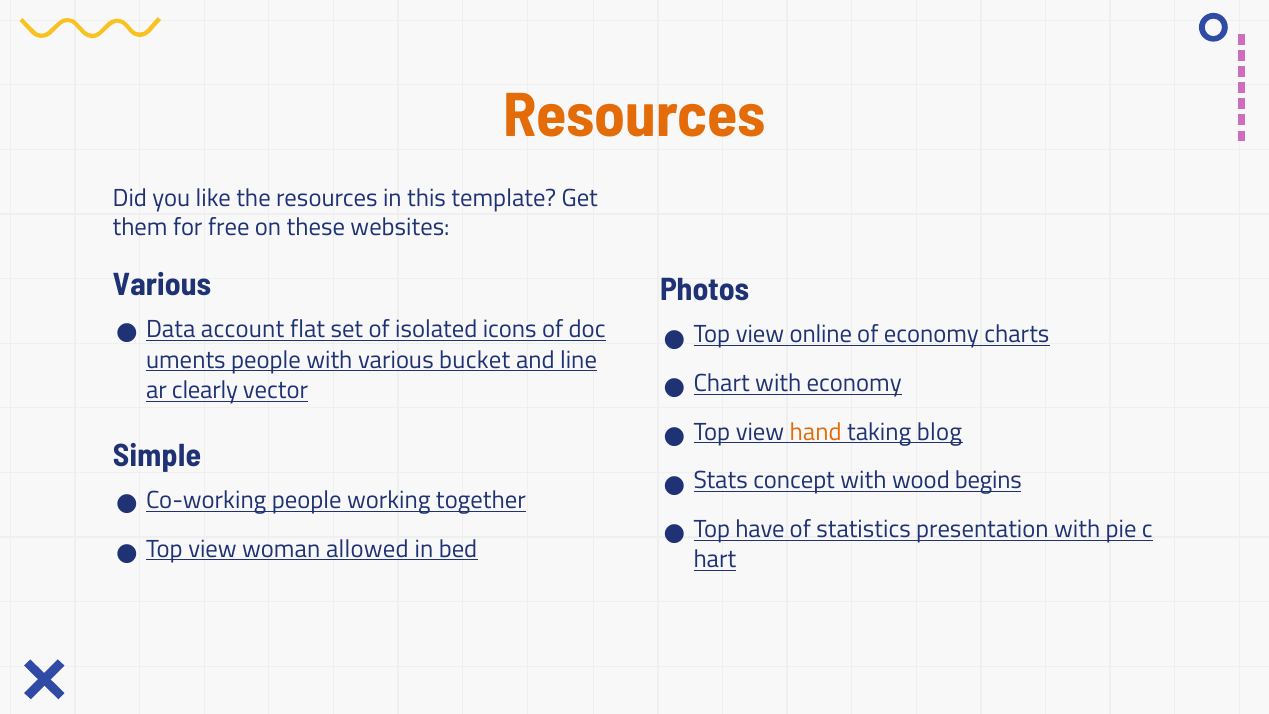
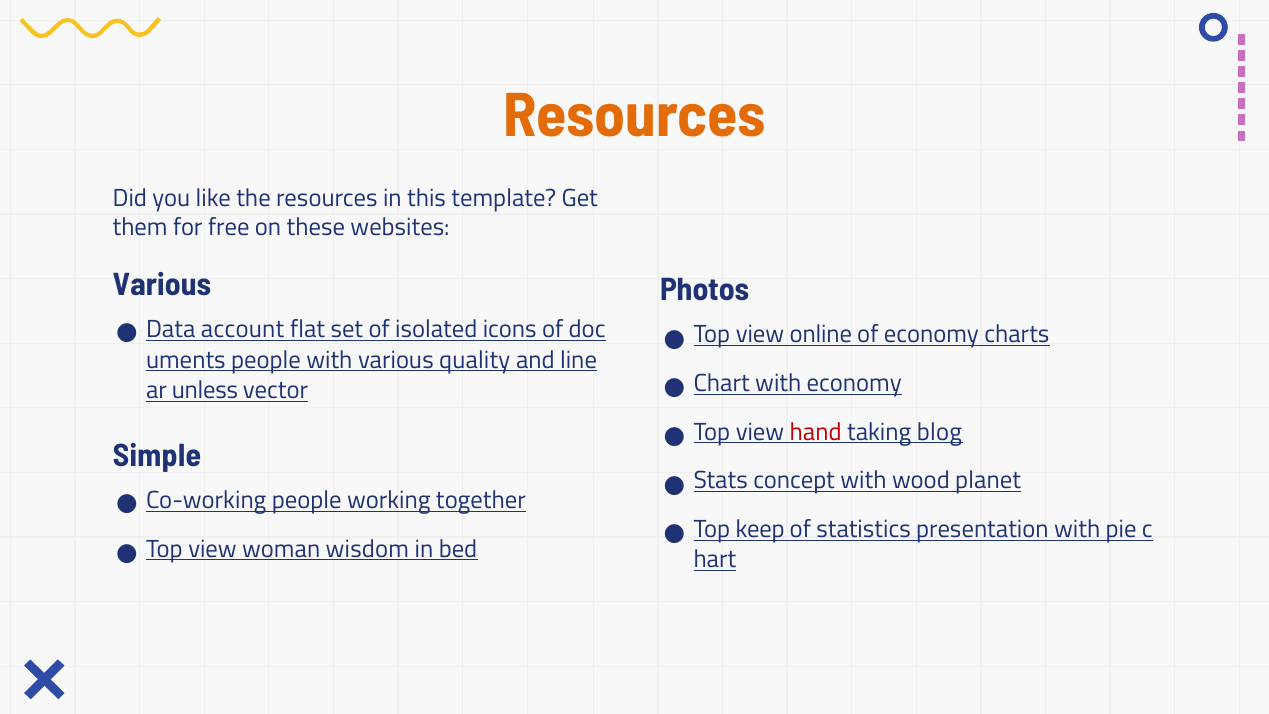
bucket: bucket -> quality (475, 360)
clearly: clearly -> unless (205, 390)
hand colour: orange -> red (816, 432)
begins: begins -> planet (988, 480)
have: have -> keep (760, 529)
allowed: allowed -> wisdom (367, 549)
